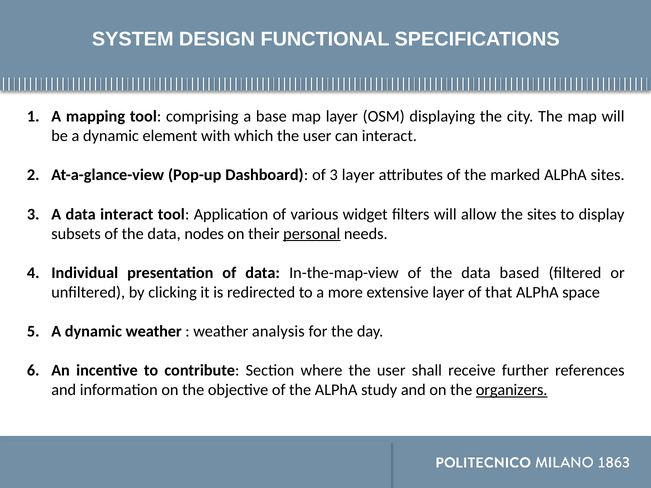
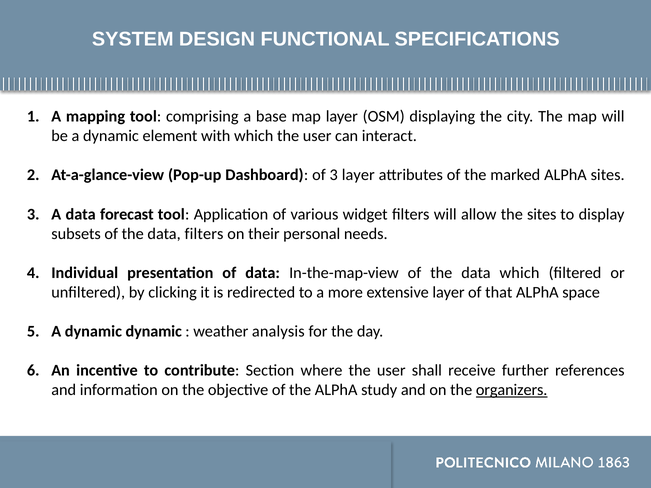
data interact: interact -> forecast (127, 214)
data nodes: nodes -> filters (204, 234)
personal underline: present -> none (312, 234)
data based: based -> which (520, 273)
dynamic weather: weather -> dynamic (154, 331)
